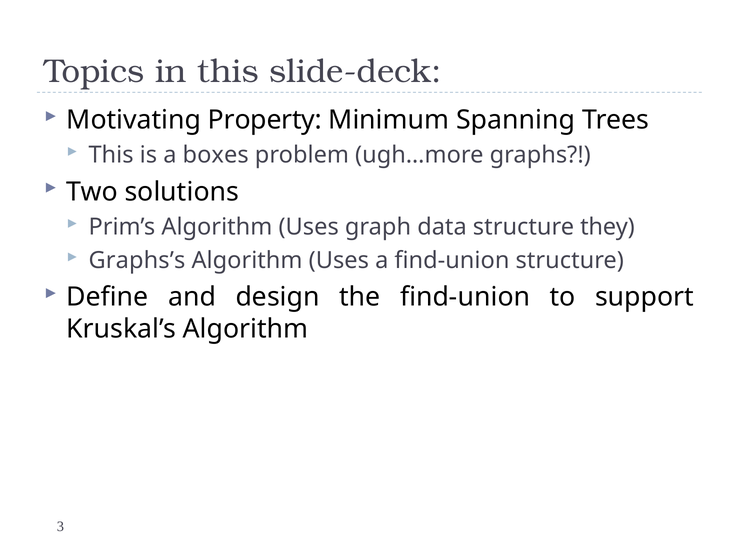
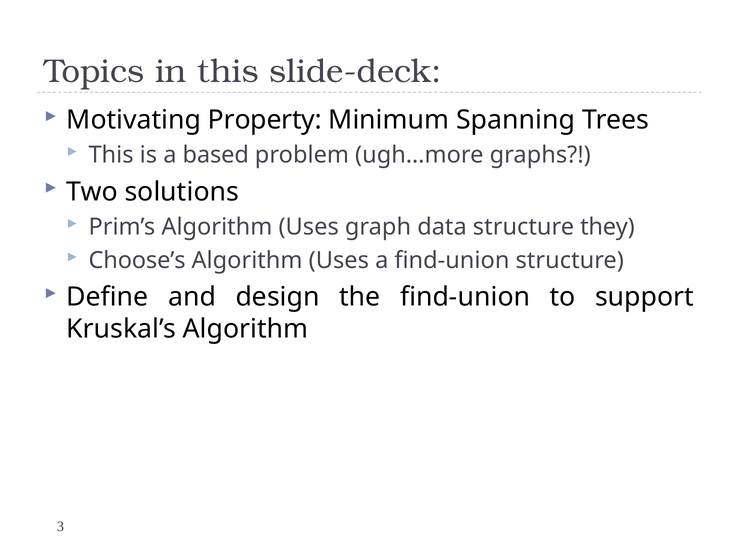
boxes: boxes -> based (216, 155)
Graphs’s: Graphs’s -> Choose’s (137, 261)
